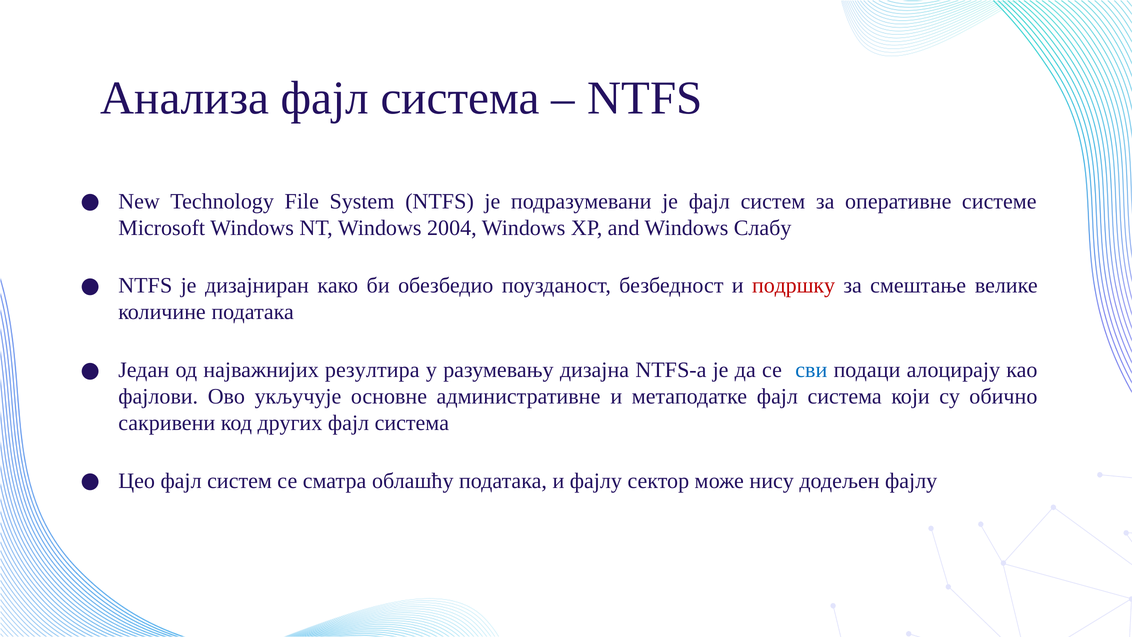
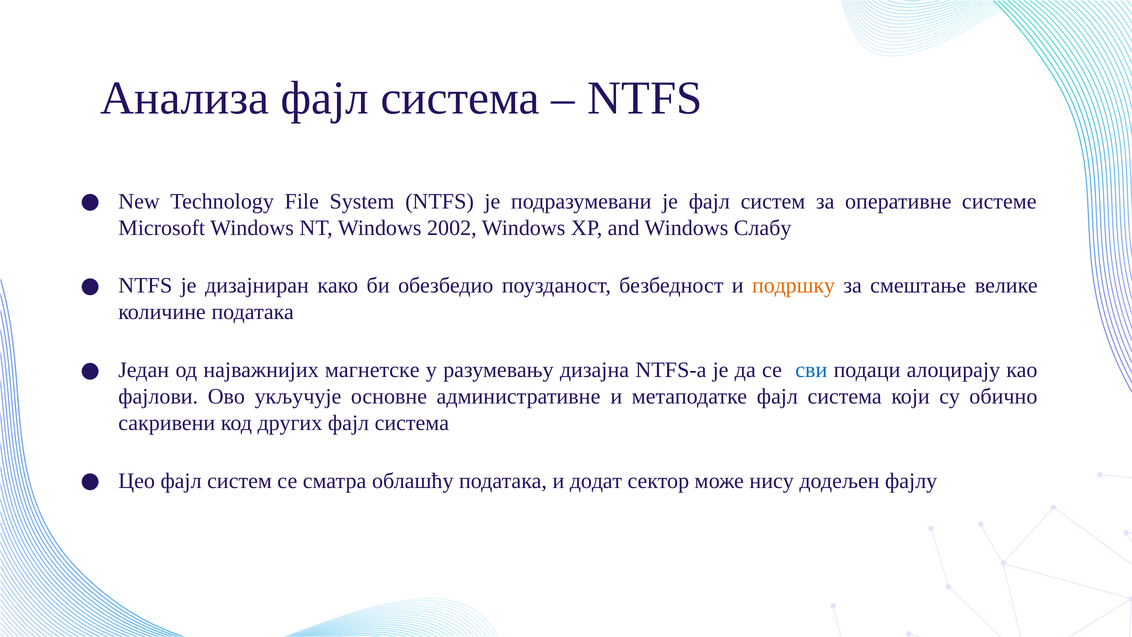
2004: 2004 -> 2002 (452, 228)
подршку colour: red -> orange (794, 286)
резултира: резултира -> магнетске (372, 370)
и фајлу: фајлу -> додат (596, 481)
